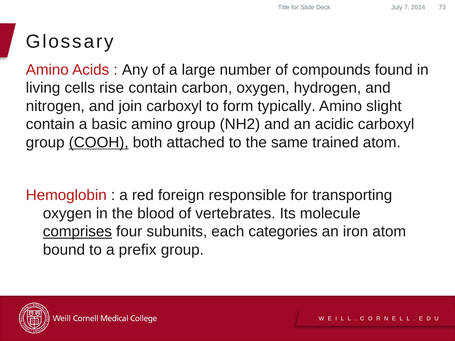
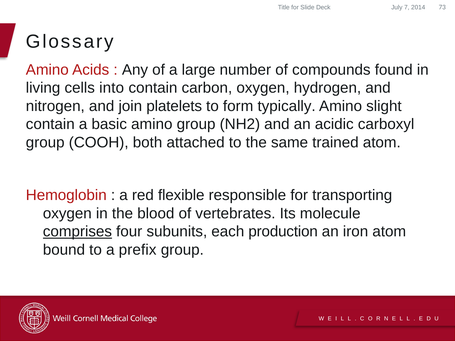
rise: rise -> into (112, 88)
join carboxyl: carboxyl -> platelets (174, 106)
COOH underline: present -> none (99, 143)
foreign: foreign -> flexible (181, 195)
categories: categories -> production (283, 232)
